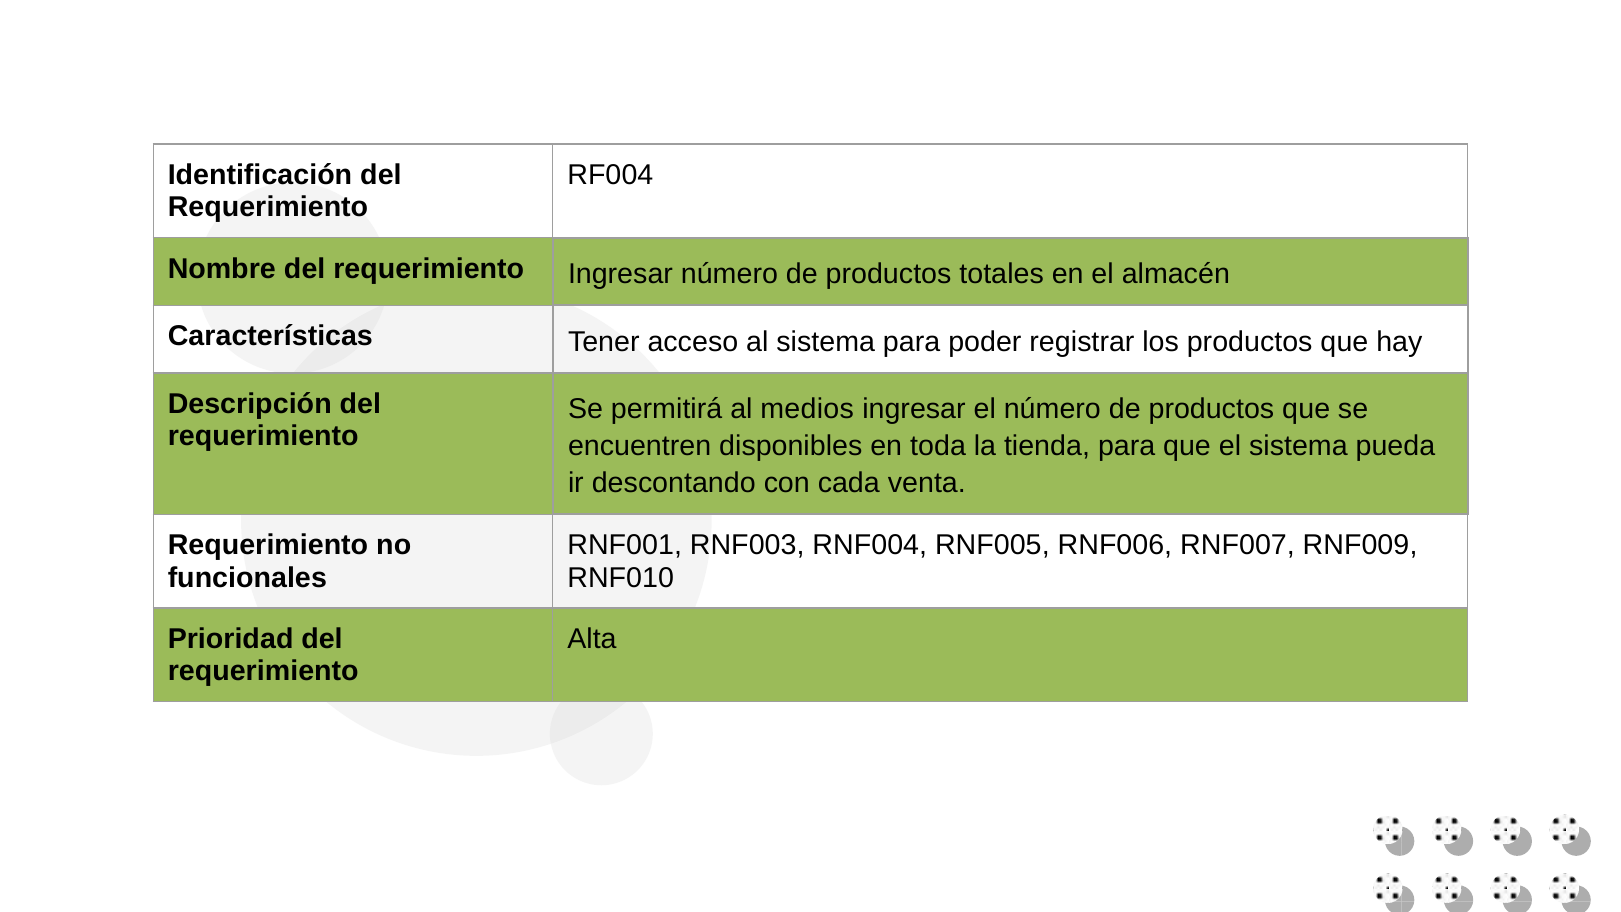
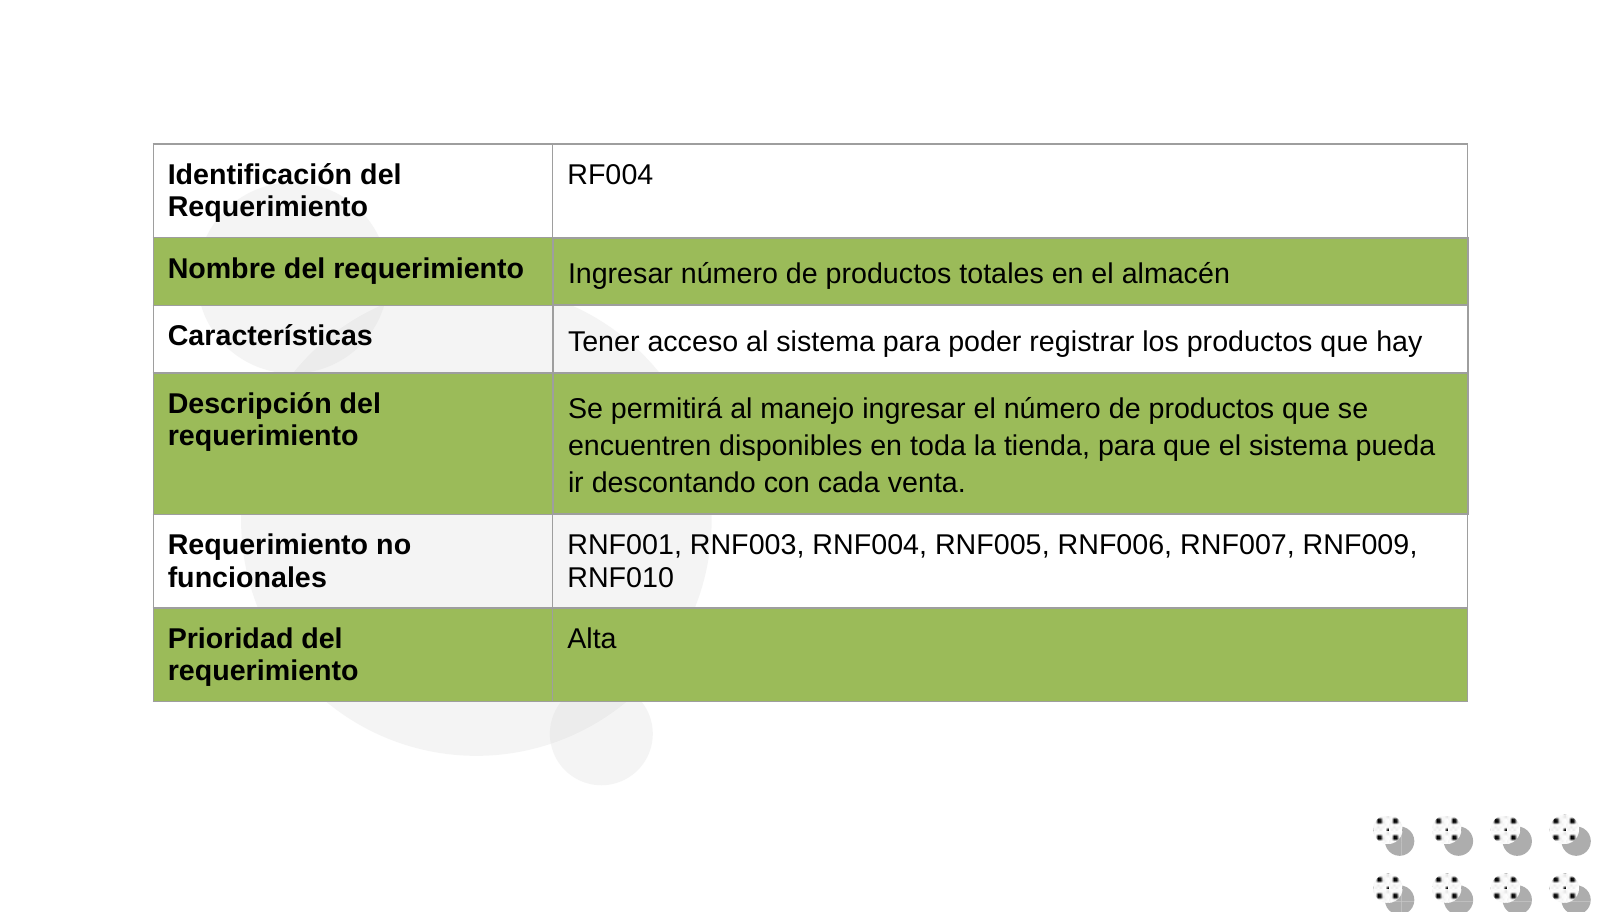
medios: medios -> manejo (807, 409)
